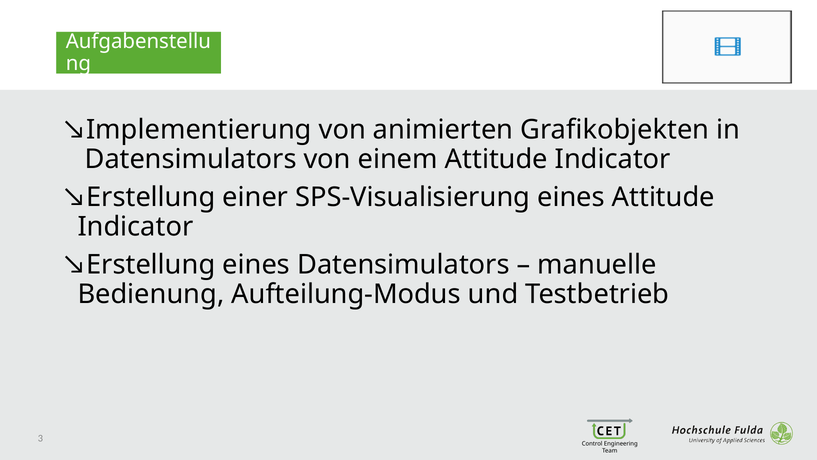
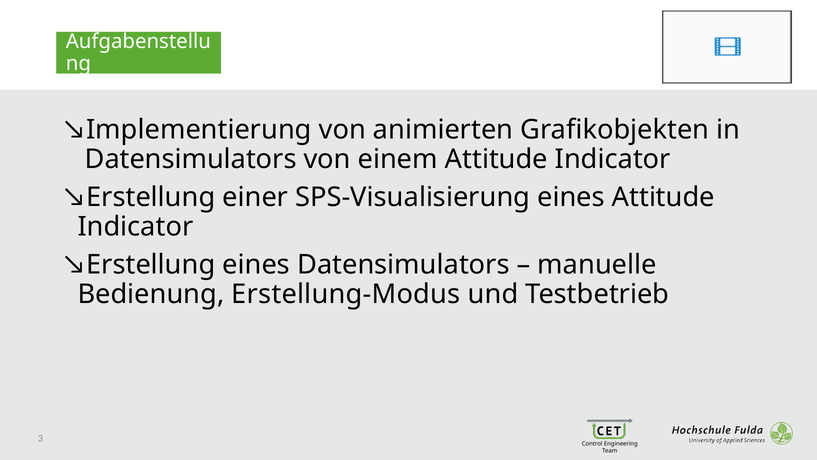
Aufteilung-Modus: Aufteilung-Modus -> Erstellung-Modus (346, 294)
